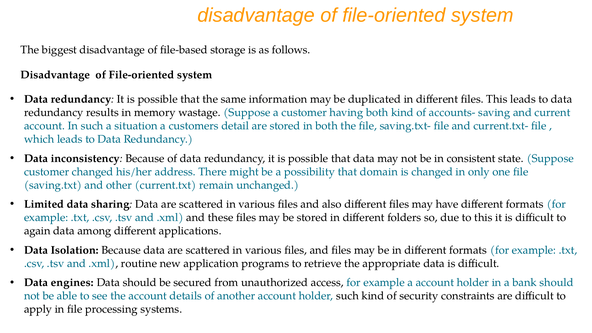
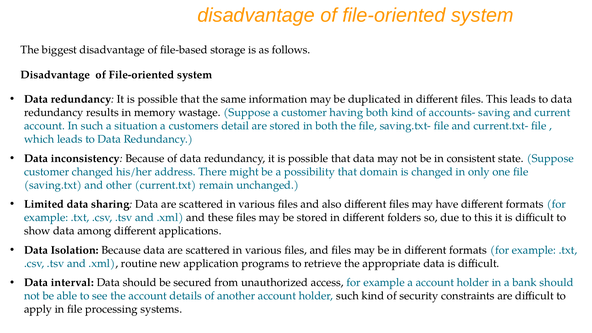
again: again -> show (37, 231)
engines: engines -> interval (72, 283)
